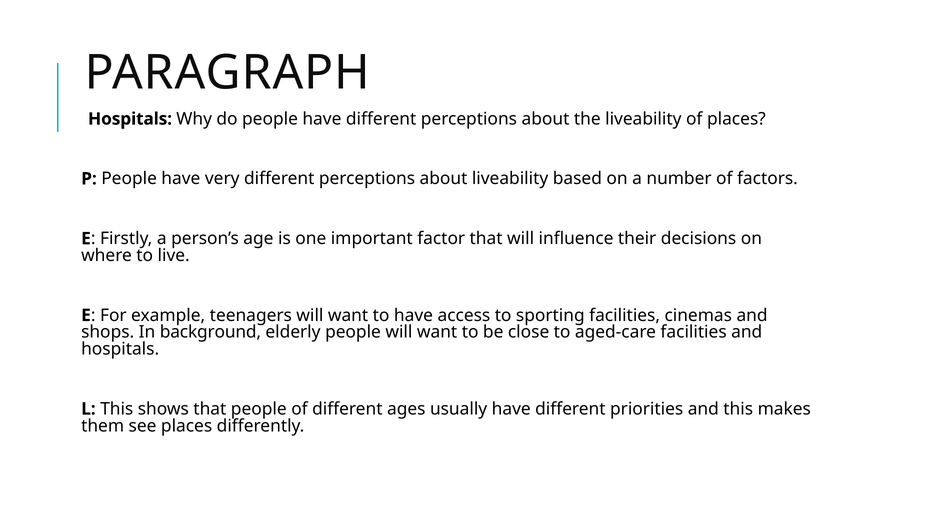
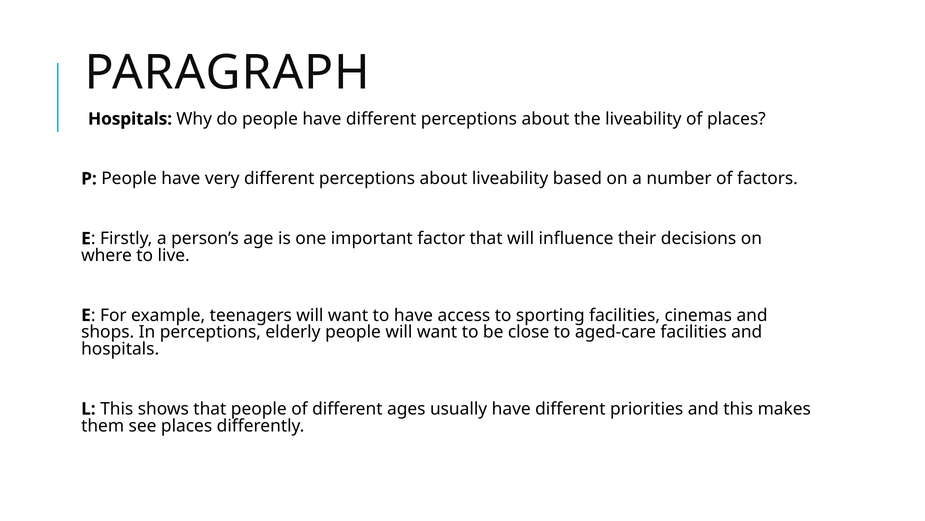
In background: background -> perceptions (210, 332)
